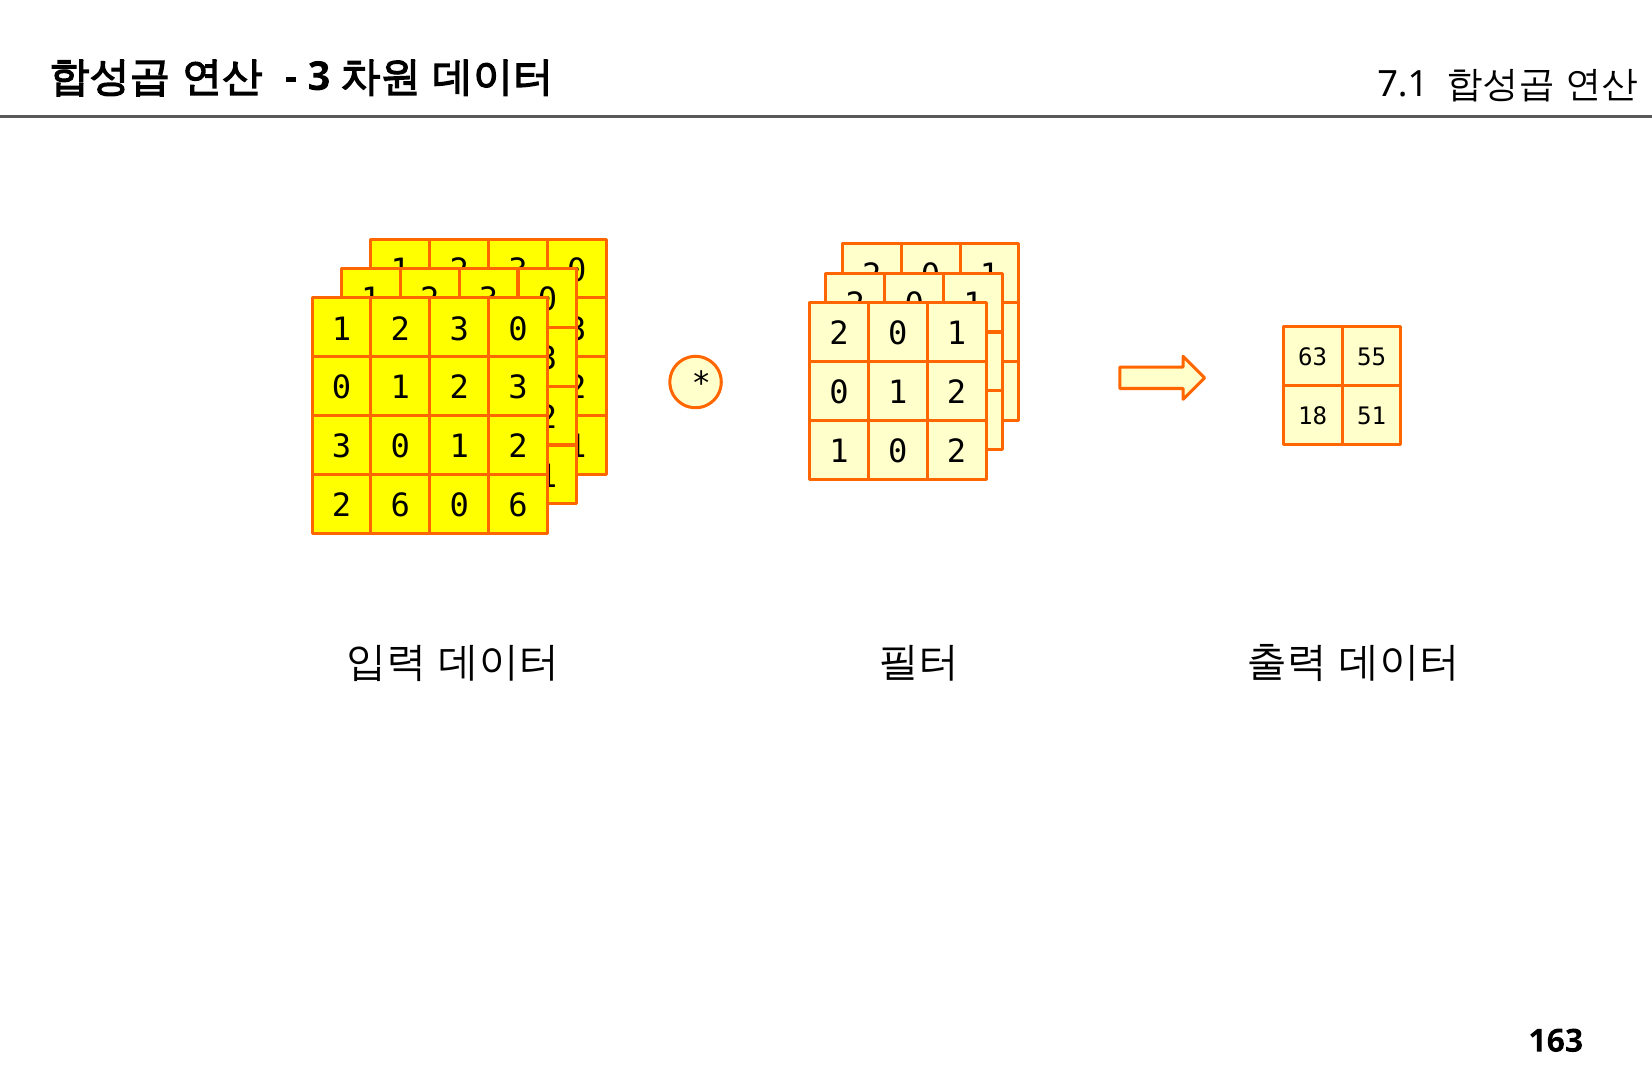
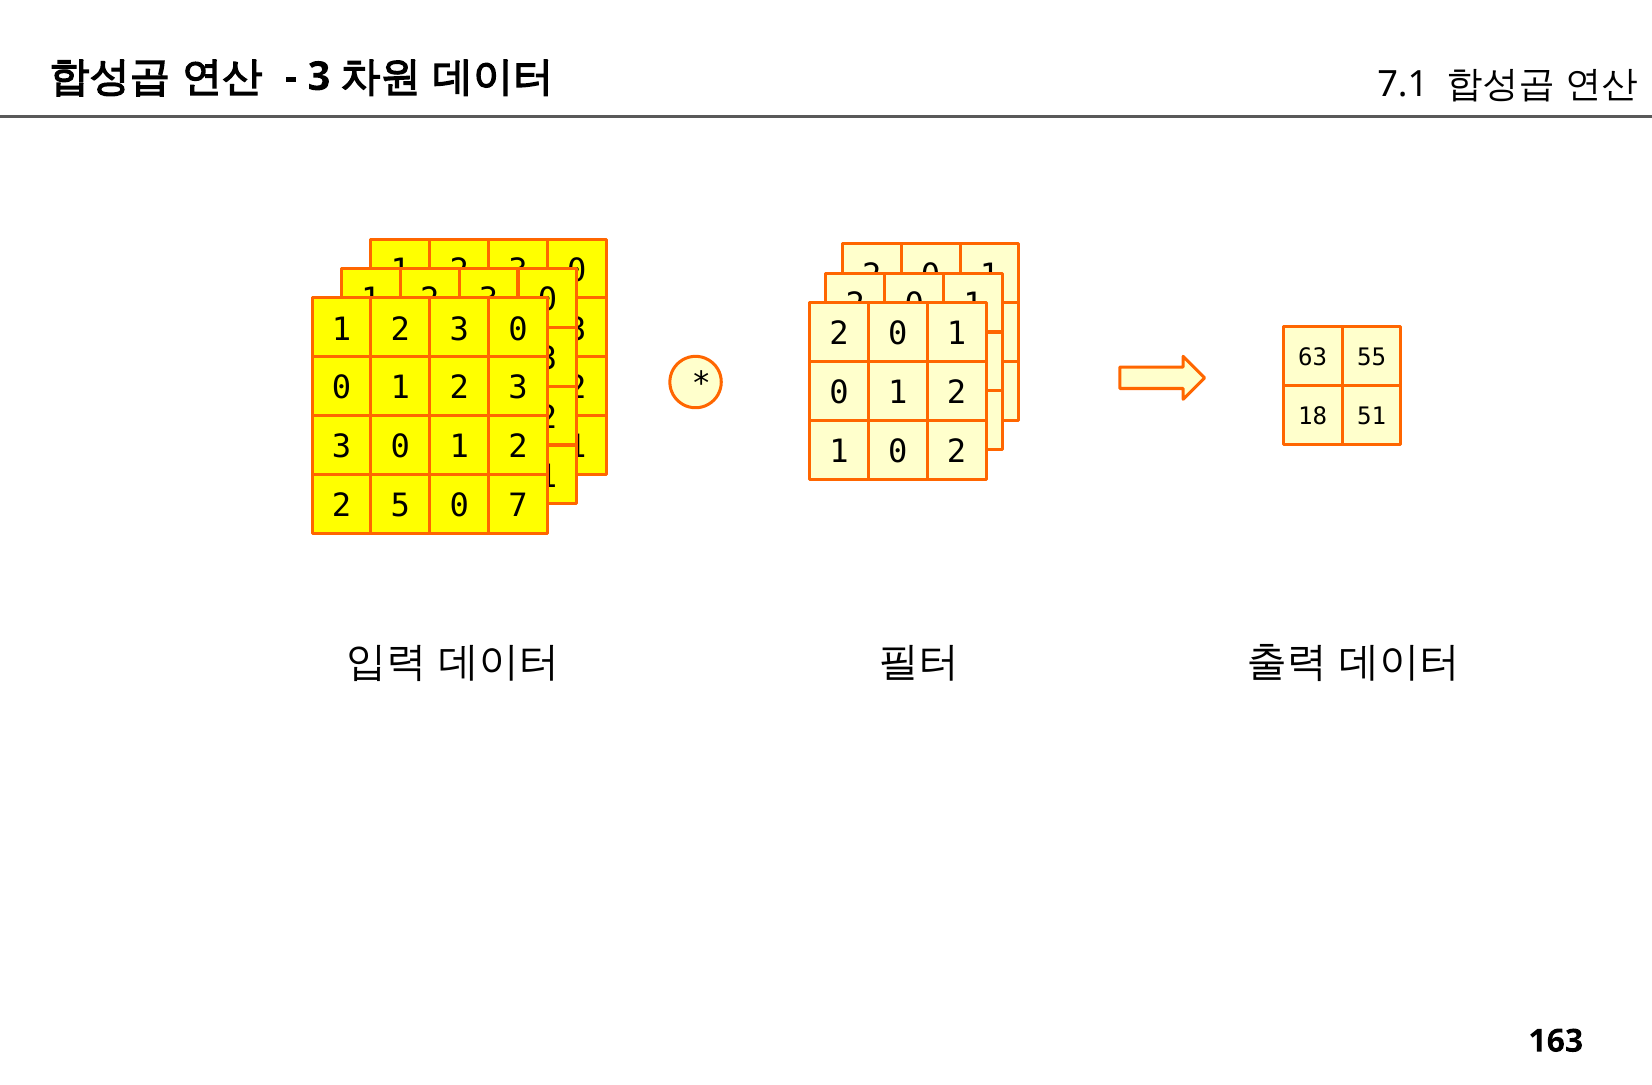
2 6: 6 -> 5 (400, 506)
0 6: 6 -> 7 (518, 506)
